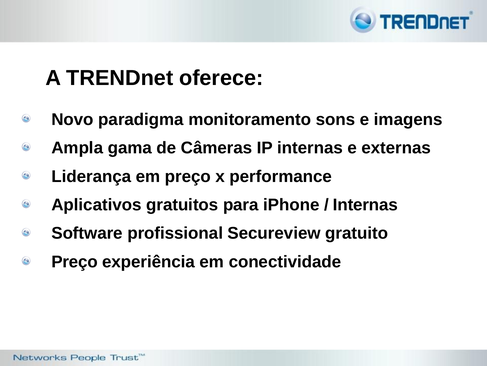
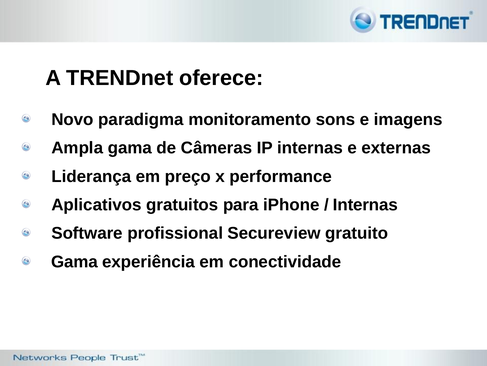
Preço: Preço -> Gama (75, 261)
